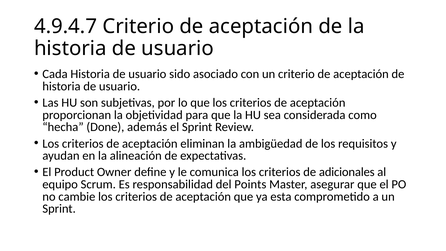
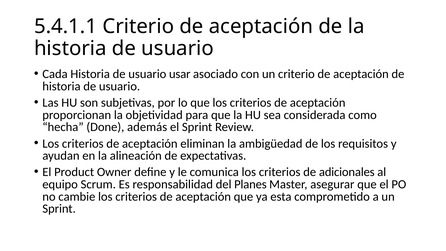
4.9.4.7: 4.9.4.7 -> 5.4.1.1 (66, 26)
sido: sido -> usar (180, 74)
Points: Points -> Planes (250, 184)
